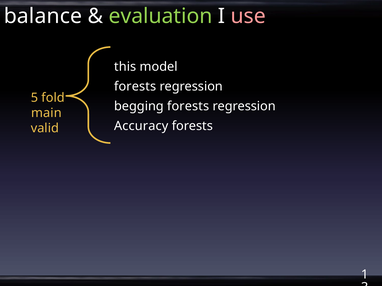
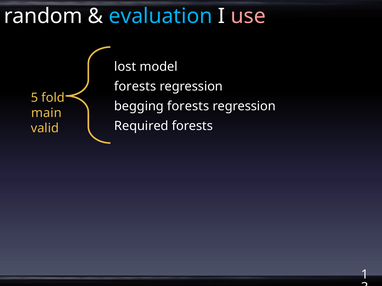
balance: balance -> random (43, 16)
evaluation colour: light green -> light blue (161, 16)
this: this -> lost (125, 67)
Accuracy: Accuracy -> Required (141, 126)
